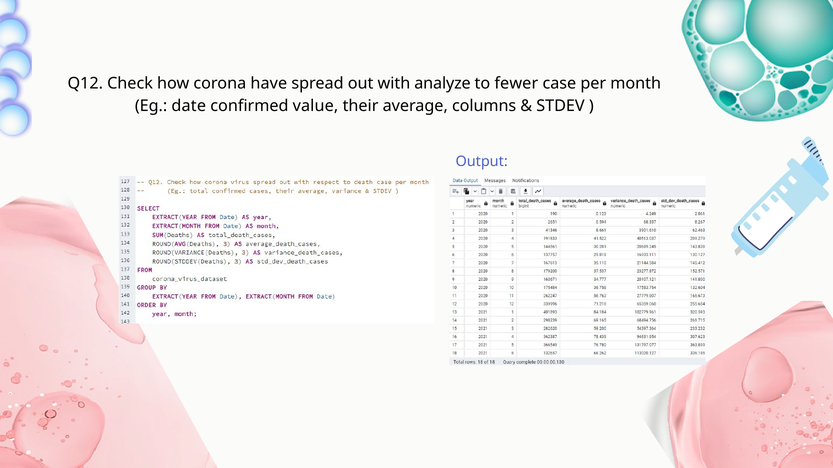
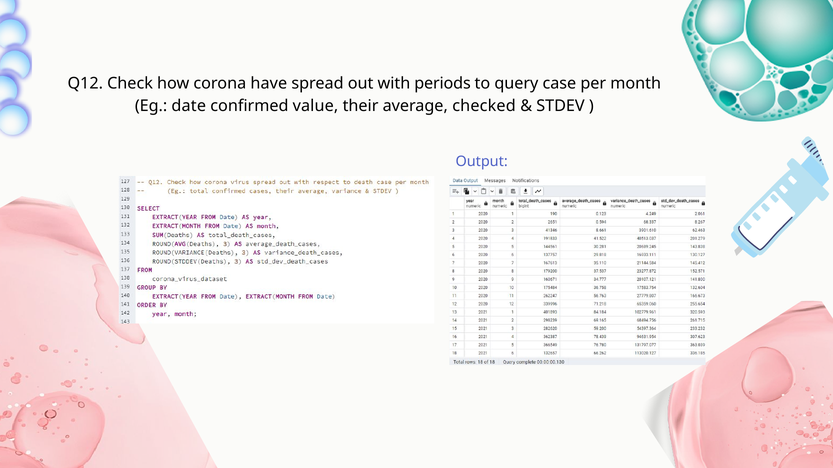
analyze: analyze -> periods (443, 83)
fewer: fewer -> query (516, 83)
columns: columns -> checked (484, 106)
